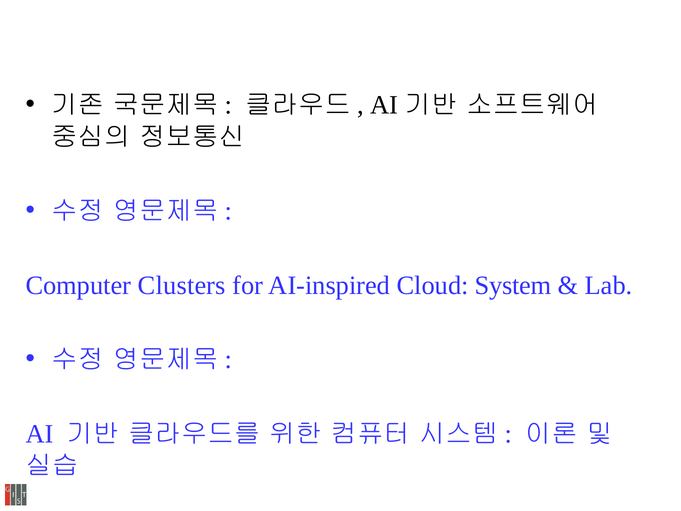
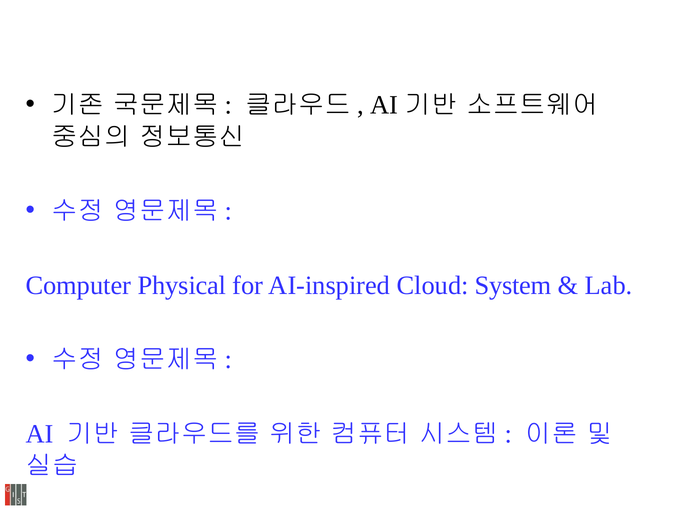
Clusters: Clusters -> Physical (182, 285)
